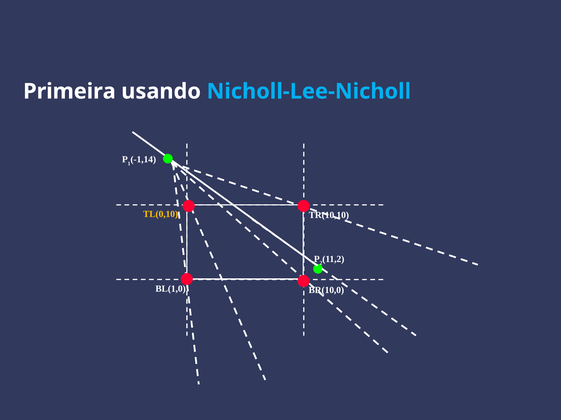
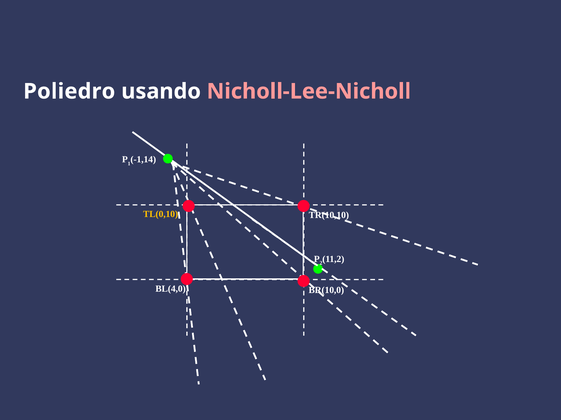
Primeira: Primeira -> Poliedro (69, 92)
Nicholl-Lee-Nicholl colour: light blue -> pink (309, 92)
BL(1,0: BL(1,0 -> BL(4,0 (171, 289)
